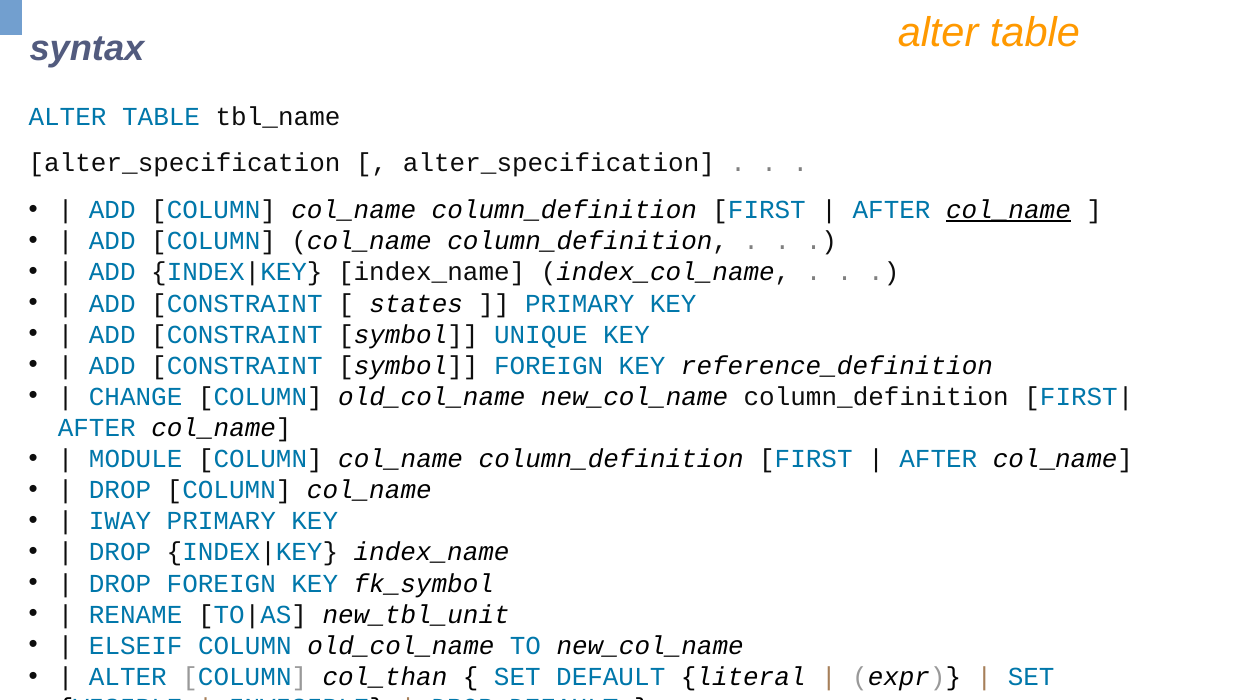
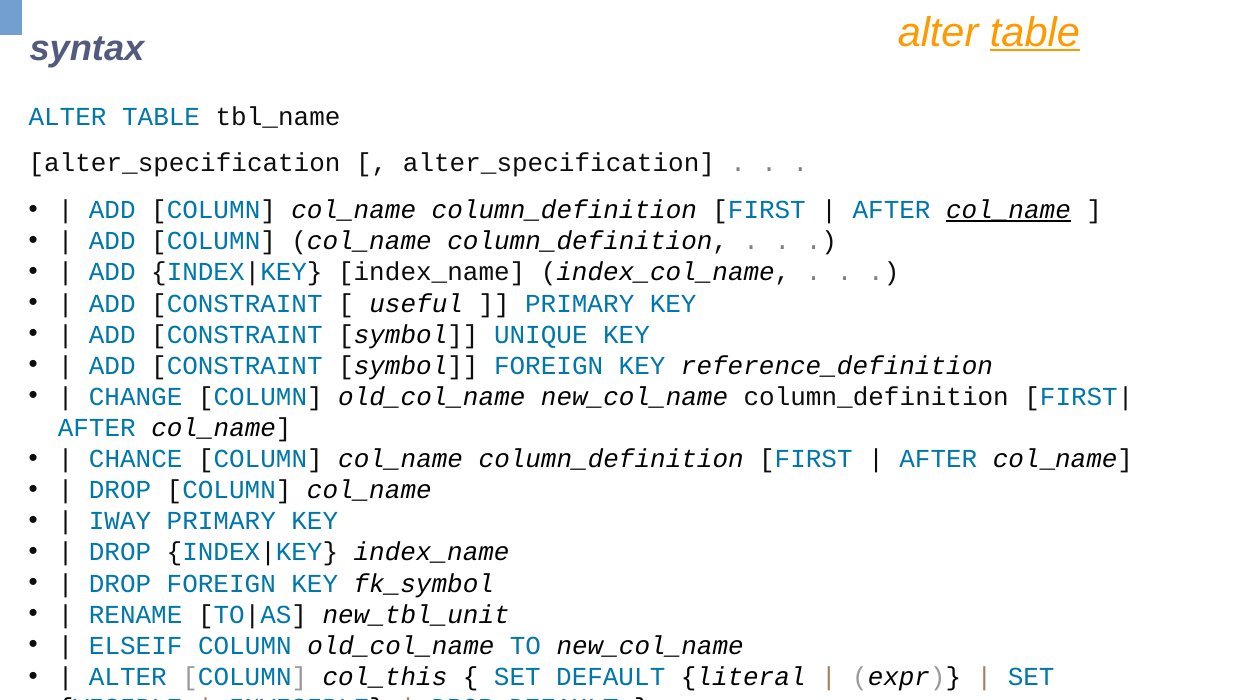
table underline: none -> present (1035, 32)
states: states -> useful (416, 304)
MODULE: MODULE -> CHANCE (136, 459)
col_than: col_than -> col_this (385, 677)
